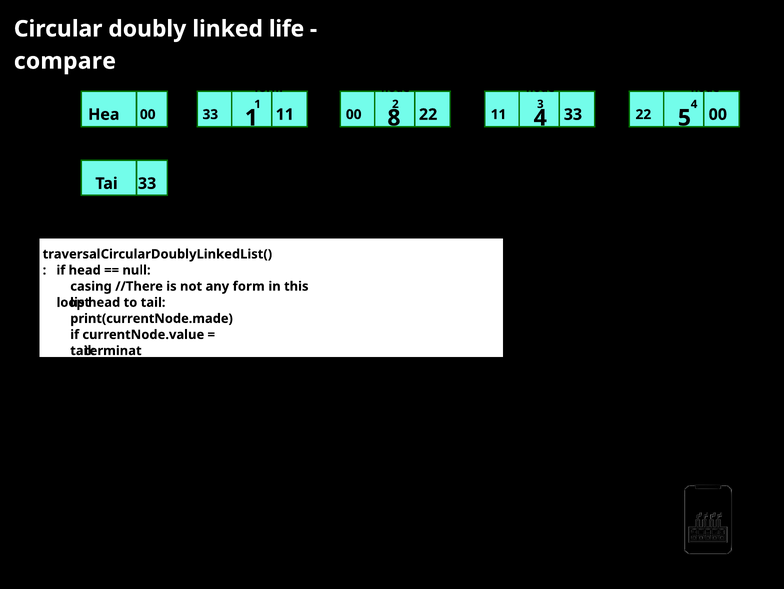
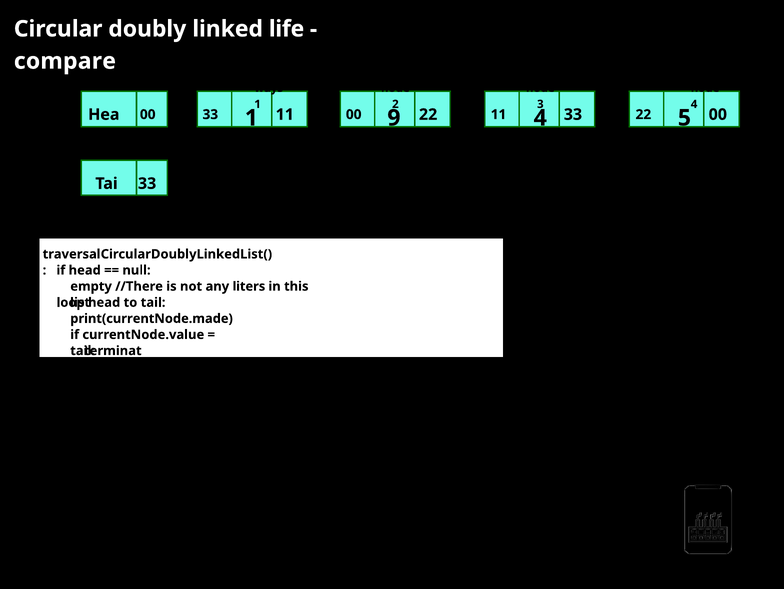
form: form -> ways (269, 88)
8: 8 -> 9 (394, 118)
casing: casing -> empty (91, 286)
any form: form -> liters (249, 286)
